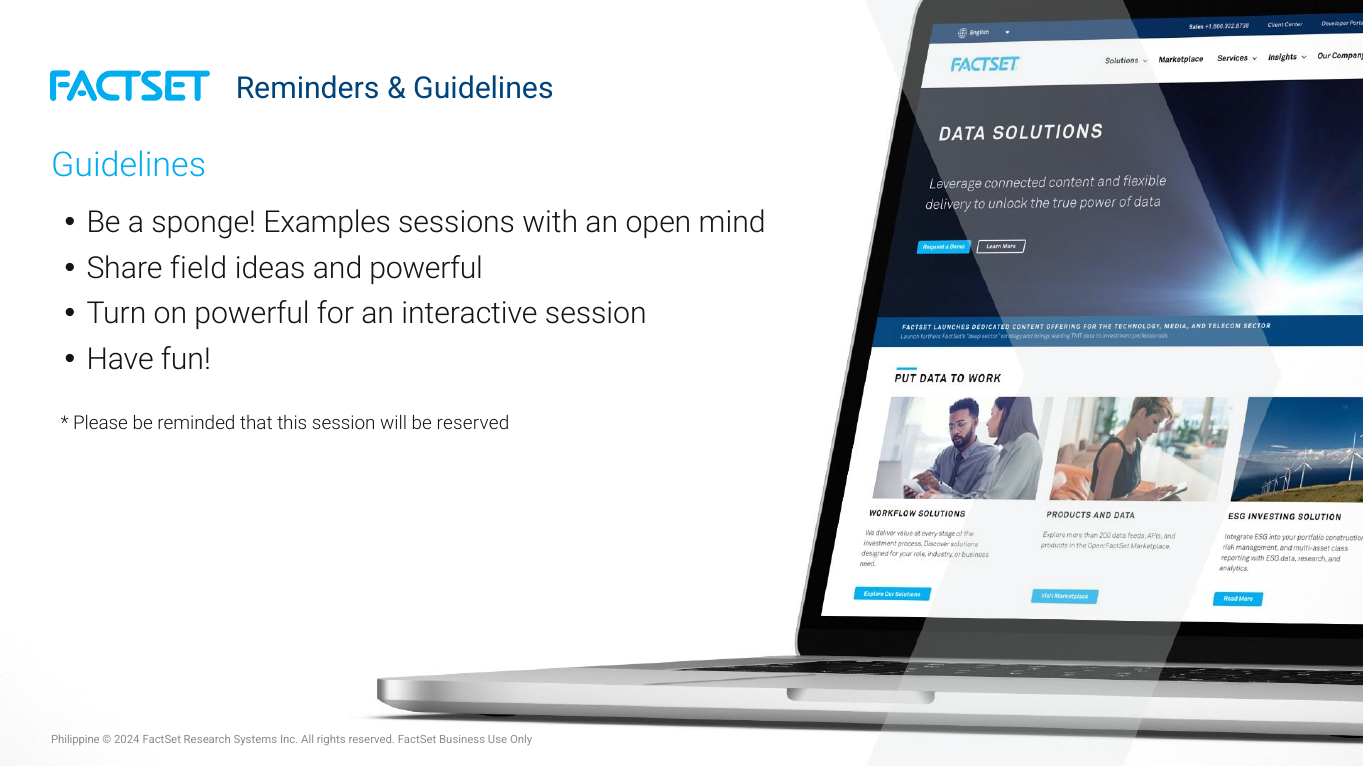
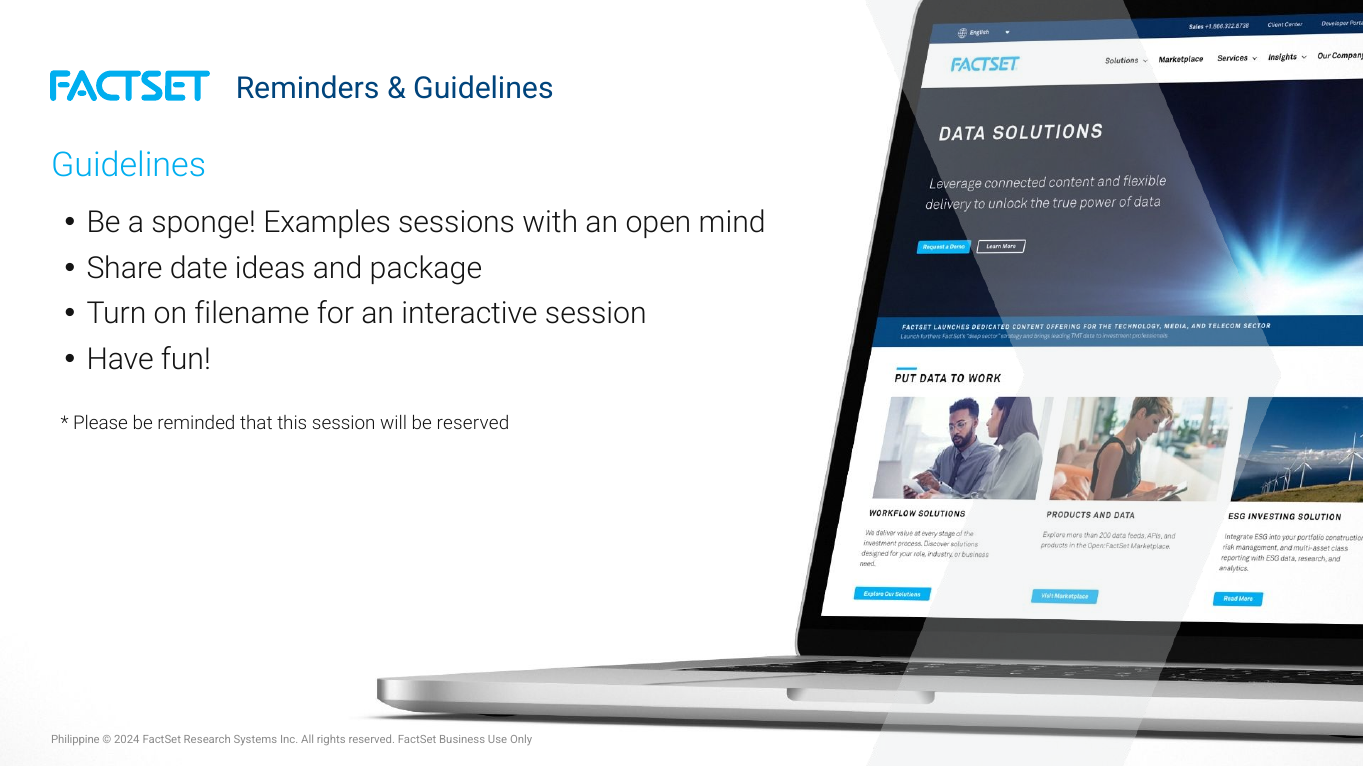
field: field -> date (199, 268)
and powerful: powerful -> package (426, 268)
on powerful: powerful -> filename (252, 314)
